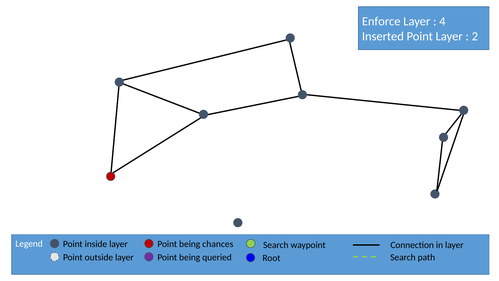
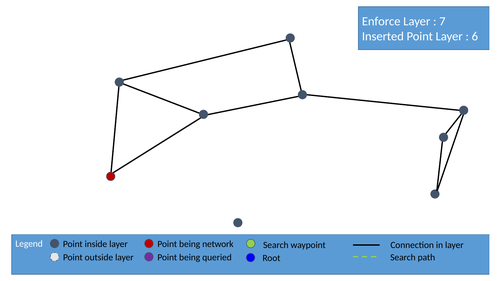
4: 4 -> 7 (442, 22)
2: 2 -> 6 (475, 36)
chances: chances -> network (218, 244)
